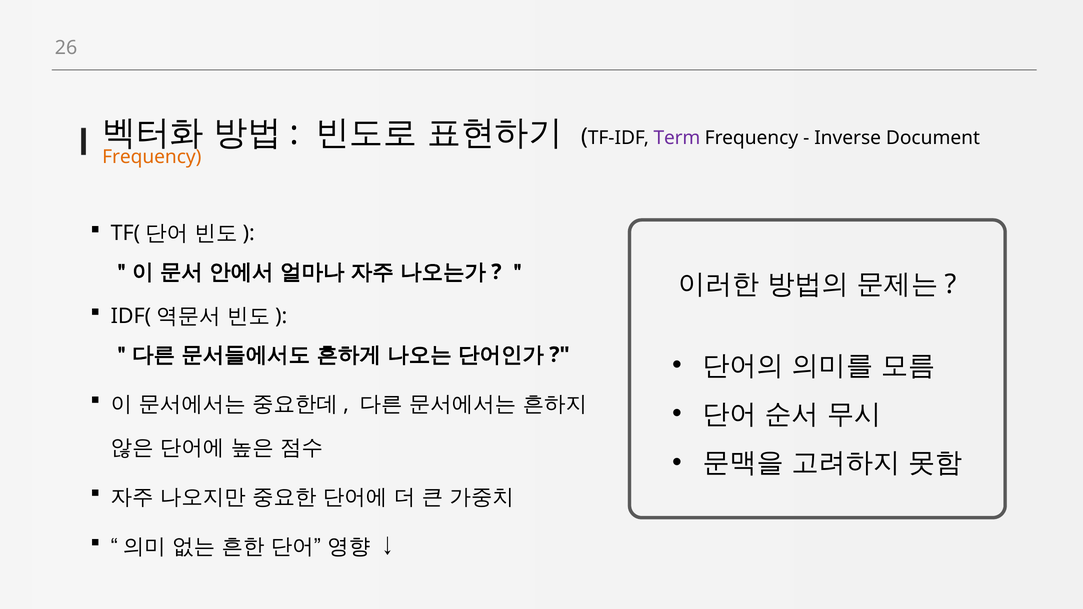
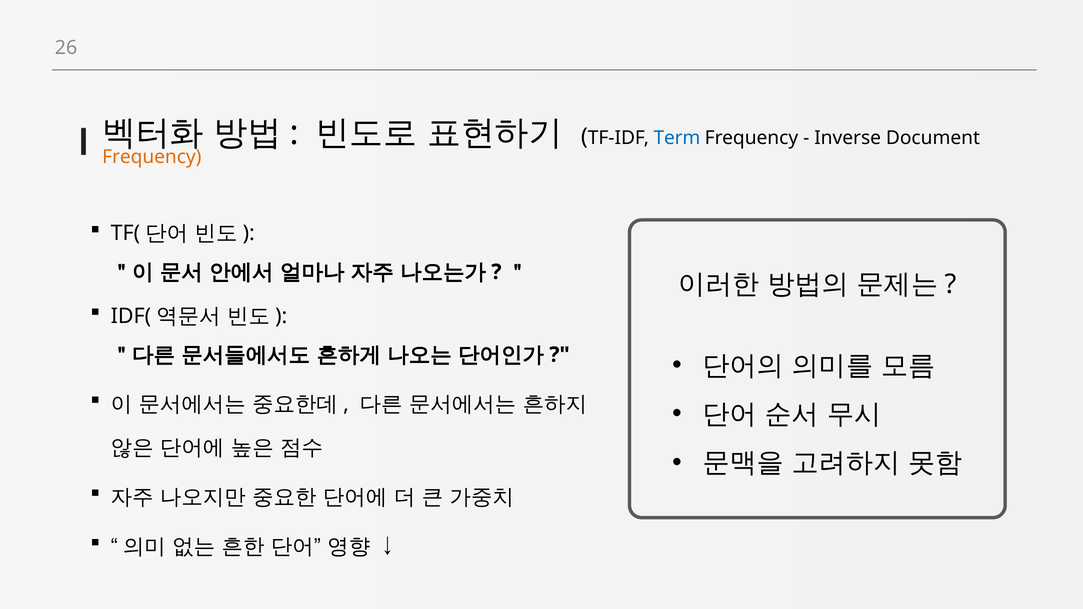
Term colour: purple -> blue (677, 138)
